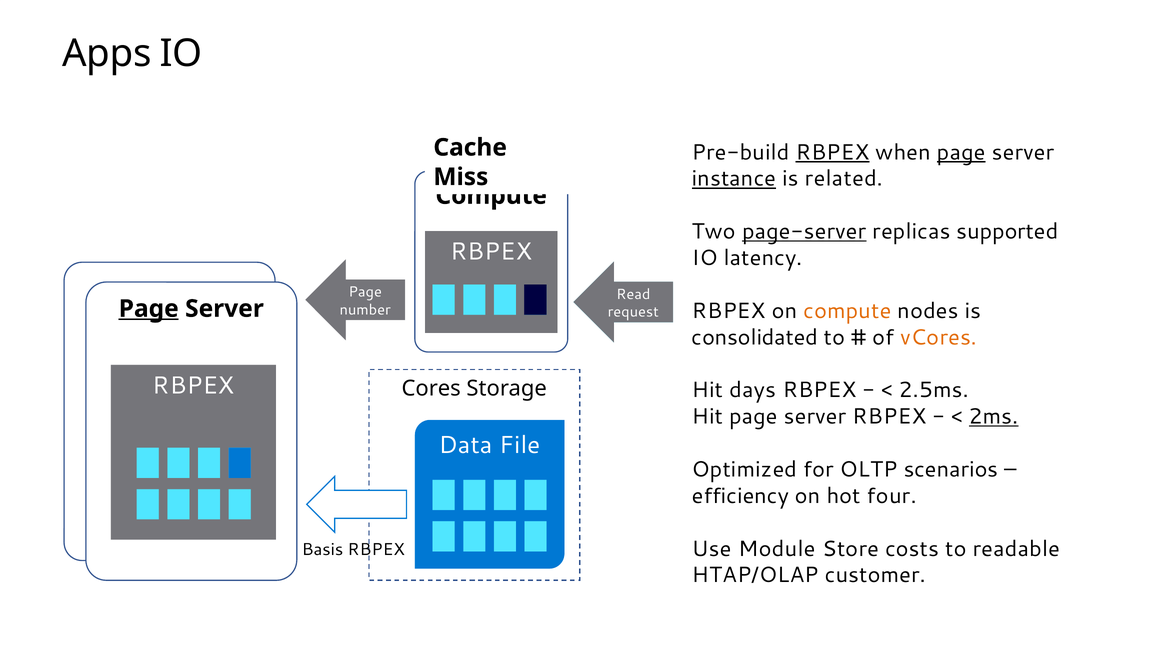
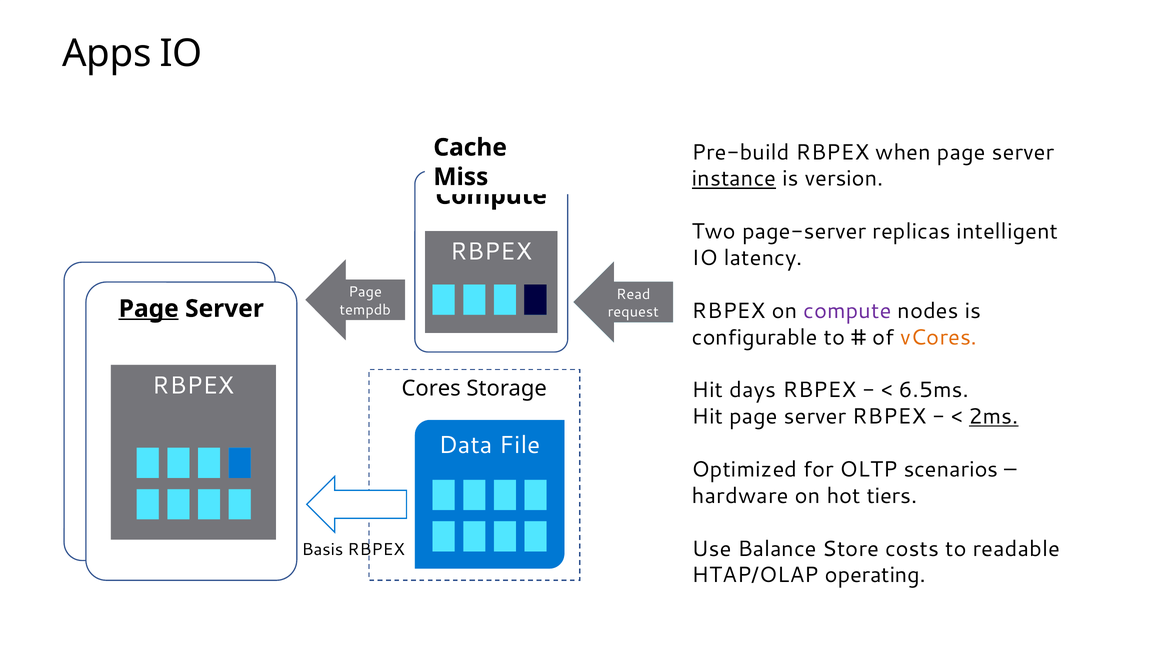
RBPEX underline: present -> none (833, 152)
page underline: present -> none (961, 152)
related: related -> version (844, 179)
page-server underline: present -> none (804, 232)
supported: supported -> intelligent (1007, 232)
compute colour: orange -> purple (847, 311)
number: number -> tempdb (365, 310)
consolidated: consolidated -> configurable (755, 337)
2.5ms: 2.5ms -> 6.5ms (934, 390)
efficiency: efficiency -> hardware (740, 496)
four: four -> tiers (892, 496)
Module: Module -> Balance (777, 549)
customer: customer -> operating (875, 575)
